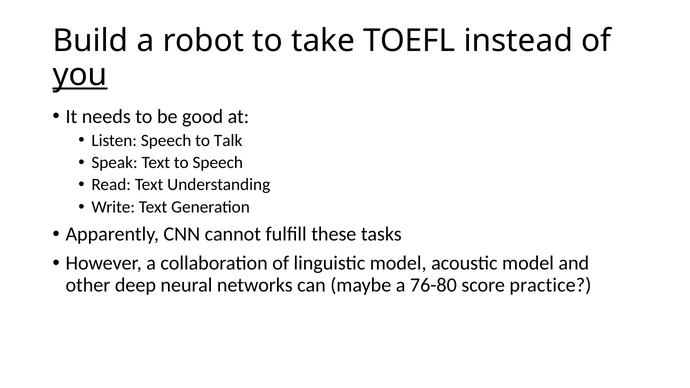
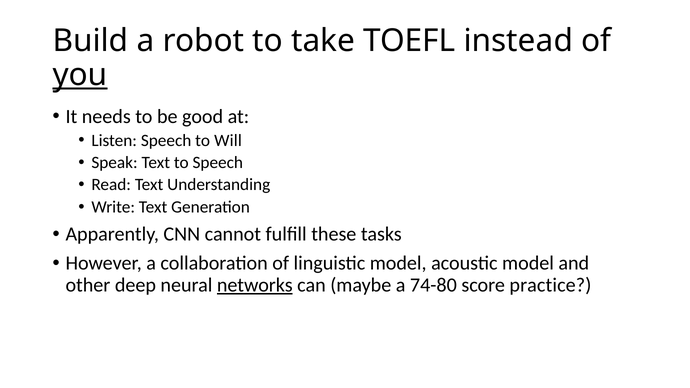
Talk: Talk -> Will (228, 140)
networks underline: none -> present (255, 285)
76-80: 76-80 -> 74-80 (433, 285)
